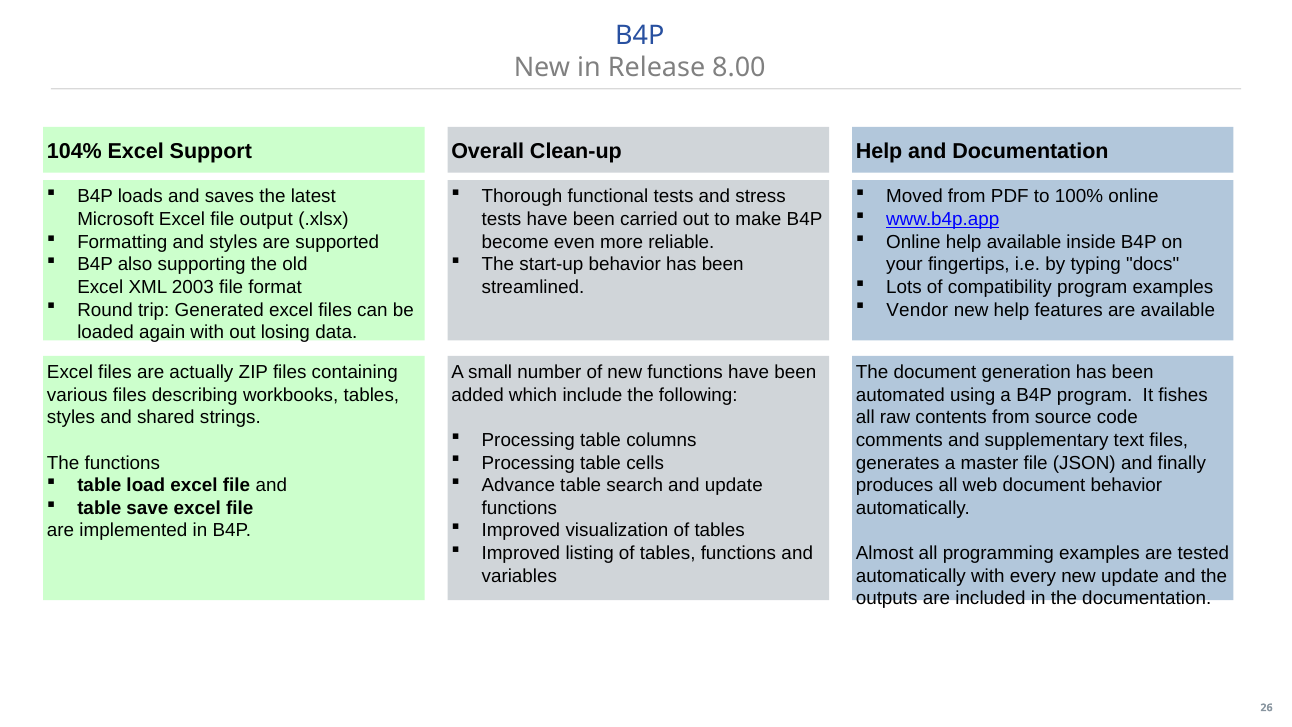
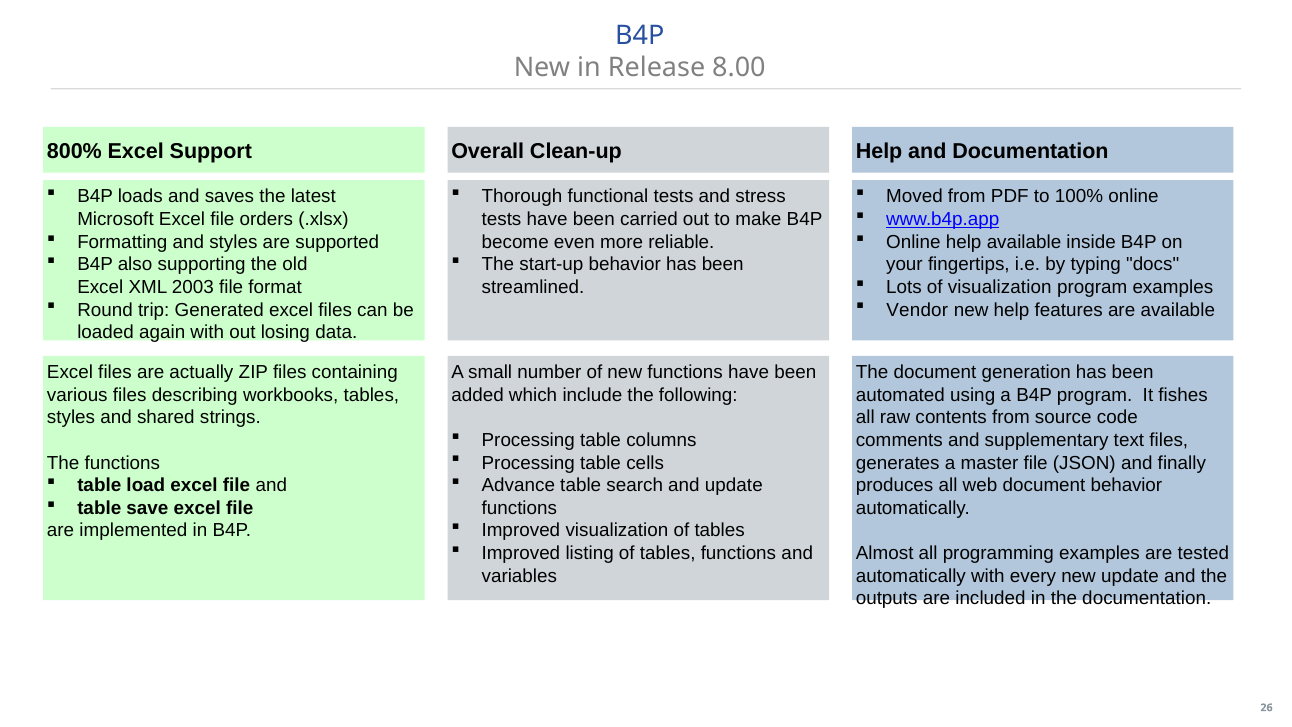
104%: 104% -> 800% (74, 151)
output: output -> orders (266, 219)
of compatibility: compatibility -> visualization (1000, 287)
